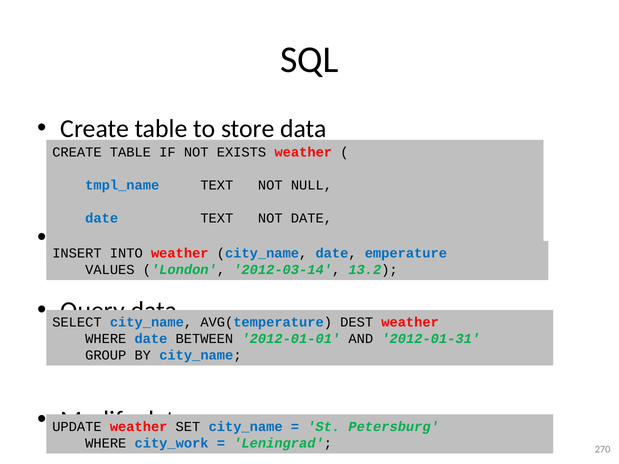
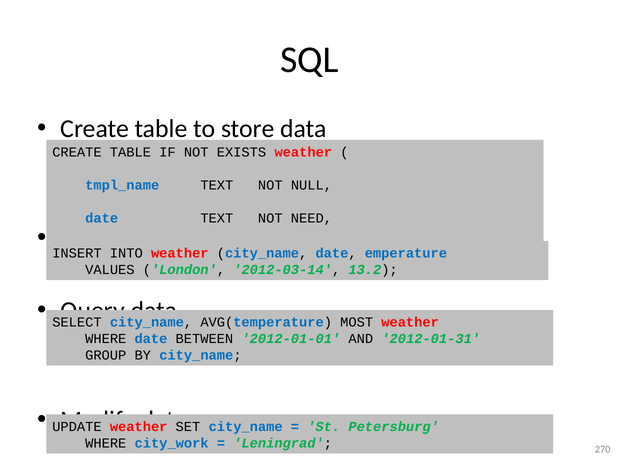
NOT DATE: DATE -> NEED (311, 218)
DEST: DEST -> MOST (357, 322)
